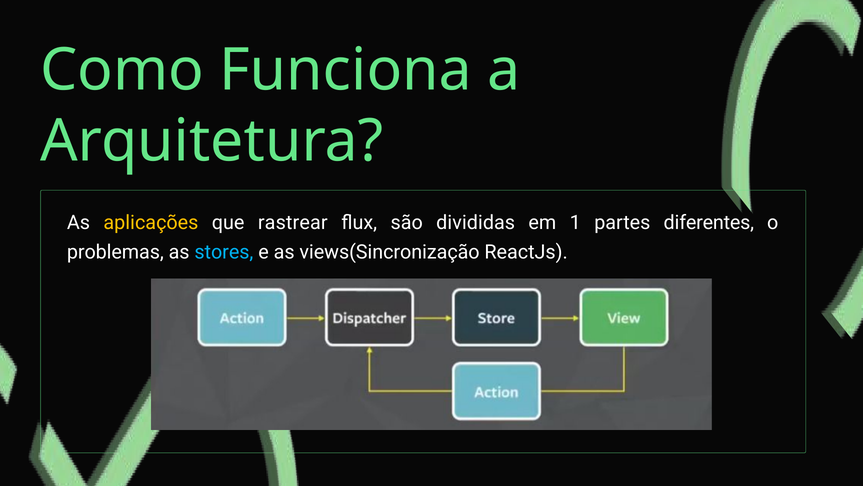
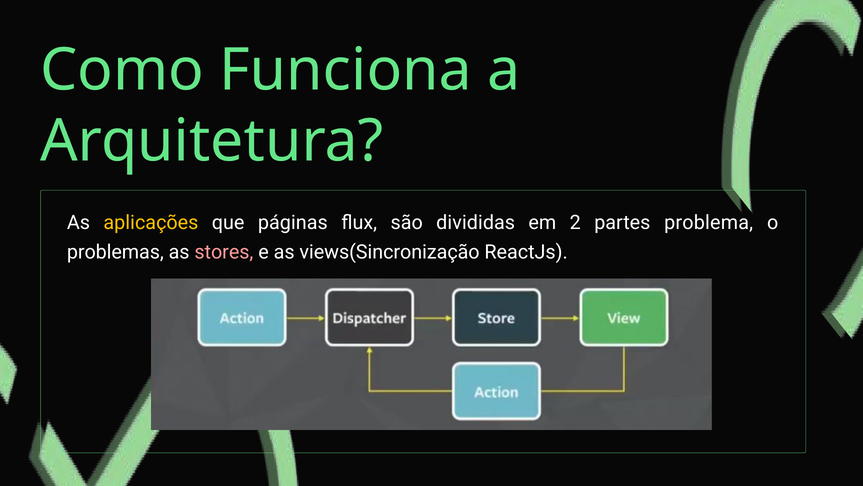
rastrear: rastrear -> páginas (293, 222)
1: 1 -> 2 (575, 222)
diferentes: diferentes -> problema (709, 222)
stores colour: light blue -> pink (224, 252)
